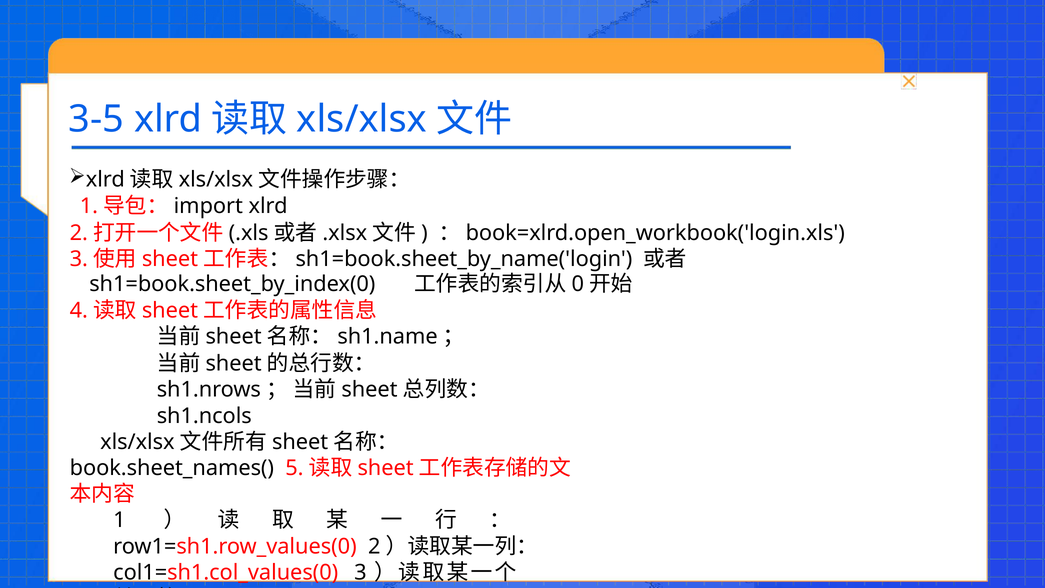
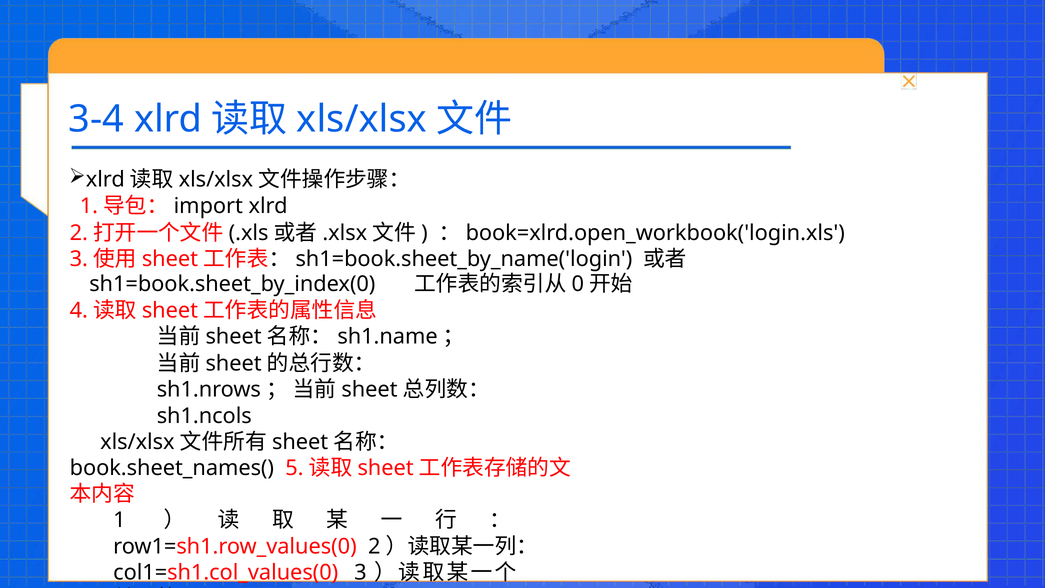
3-5: 3-5 -> 3-4 (96, 119)
